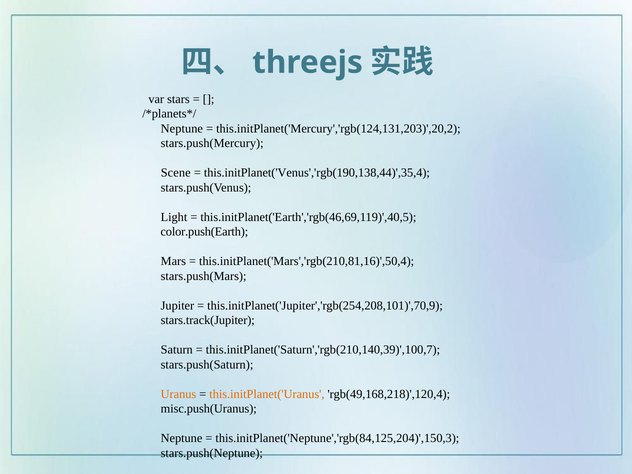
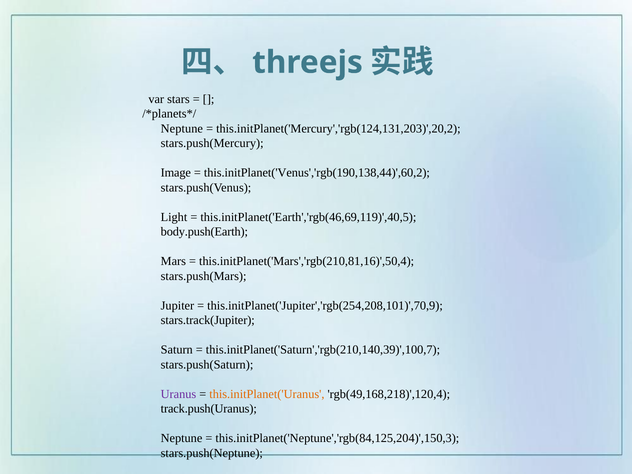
Scene: Scene -> Image (176, 173)
this.initPlanet('Venus','rgb(190,138,44)',35,4: this.initPlanet('Venus','rgb(190,138,44)',35,4 -> this.initPlanet('Venus','rgb(190,138,44)',60,2 (317, 173)
color.push(Earth: color.push(Earth -> body.push(Earth (204, 232)
Uranus colour: orange -> purple (178, 394)
misc.push(Uranus: misc.push(Uranus -> track.push(Uranus (209, 409)
